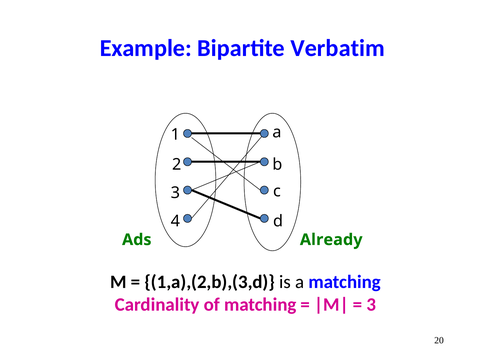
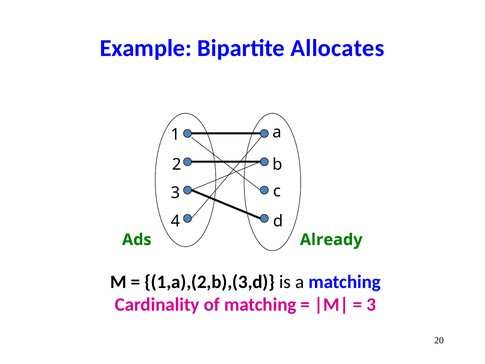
Verbatim: Verbatim -> Allocates (337, 48)
